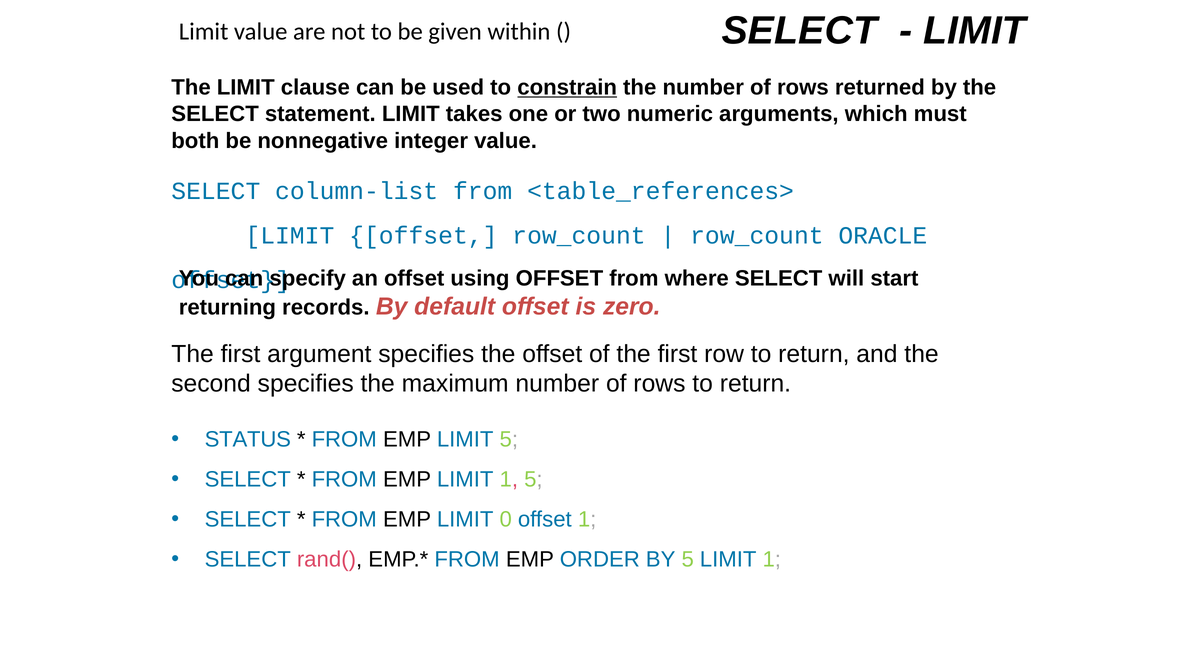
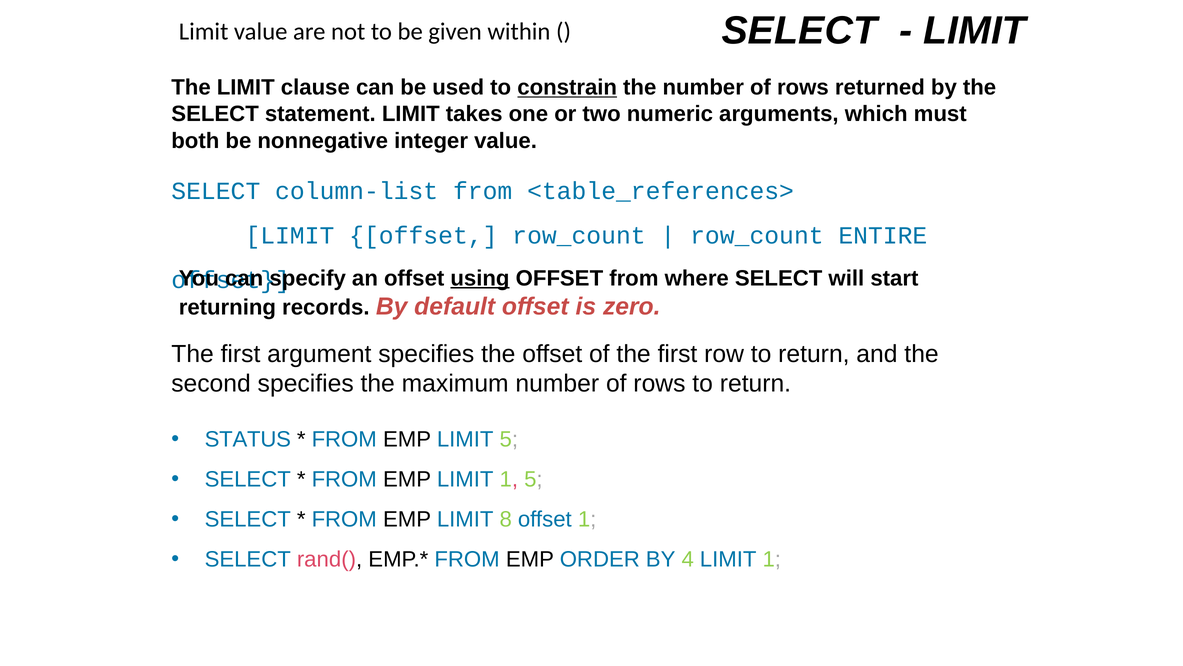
ORACLE: ORACLE -> ENTIRE (883, 235)
using underline: none -> present (480, 278)
0: 0 -> 8 (506, 519)
BY 5: 5 -> 4 (688, 559)
